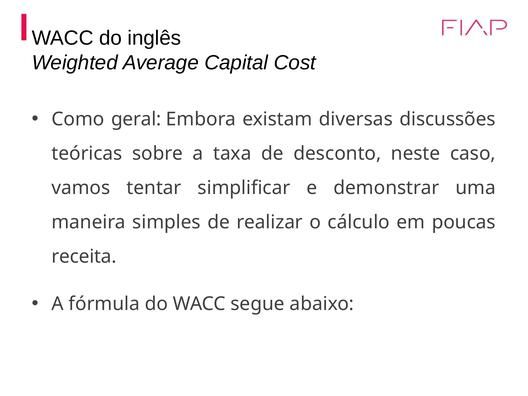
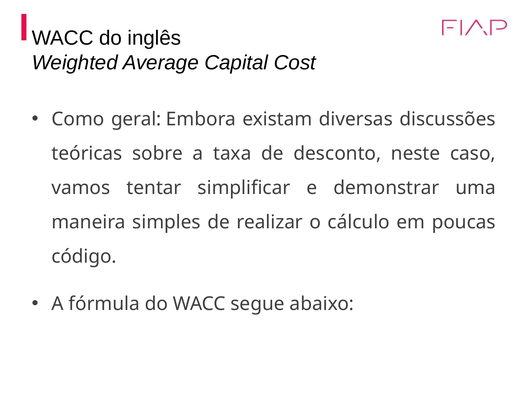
receita: receita -> código (84, 256)
